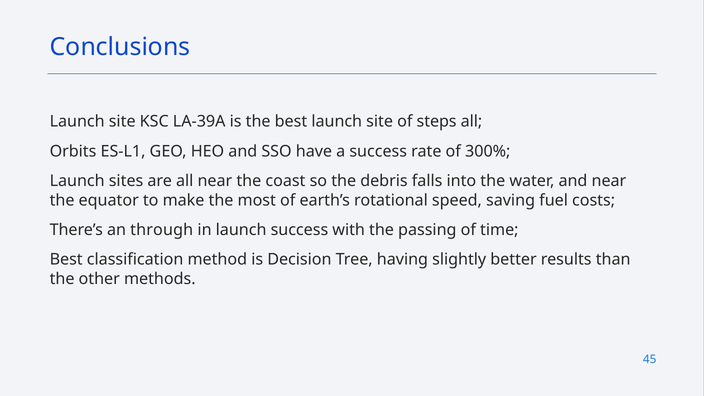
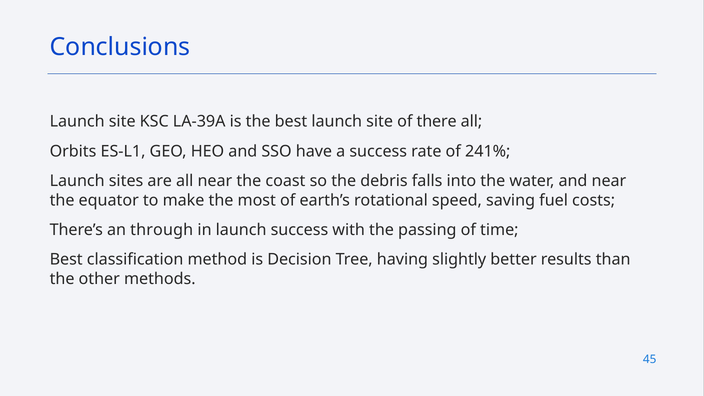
steps: steps -> there (437, 122)
300%: 300% -> 241% (488, 151)
